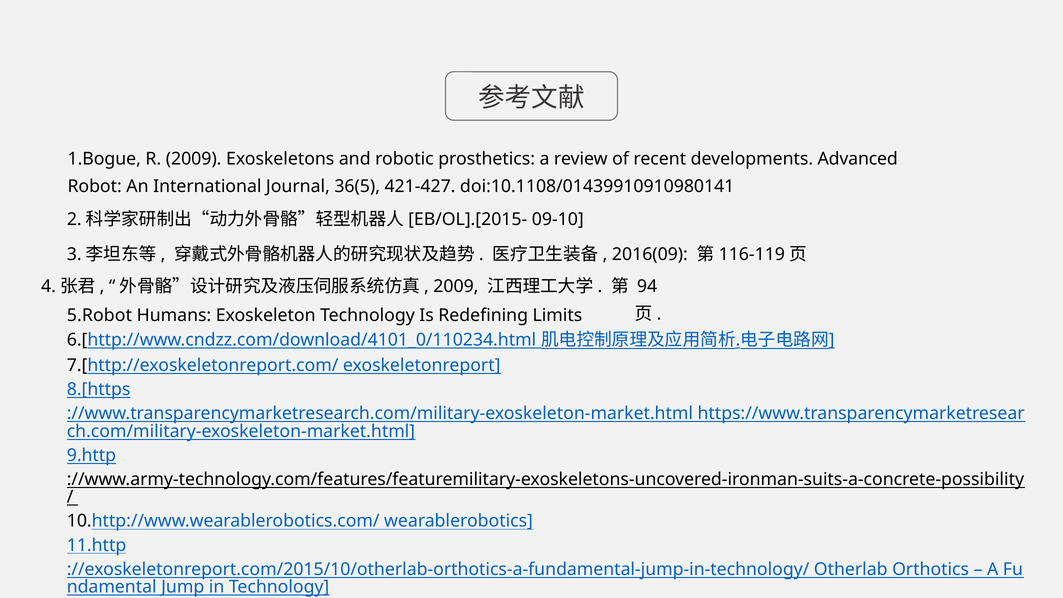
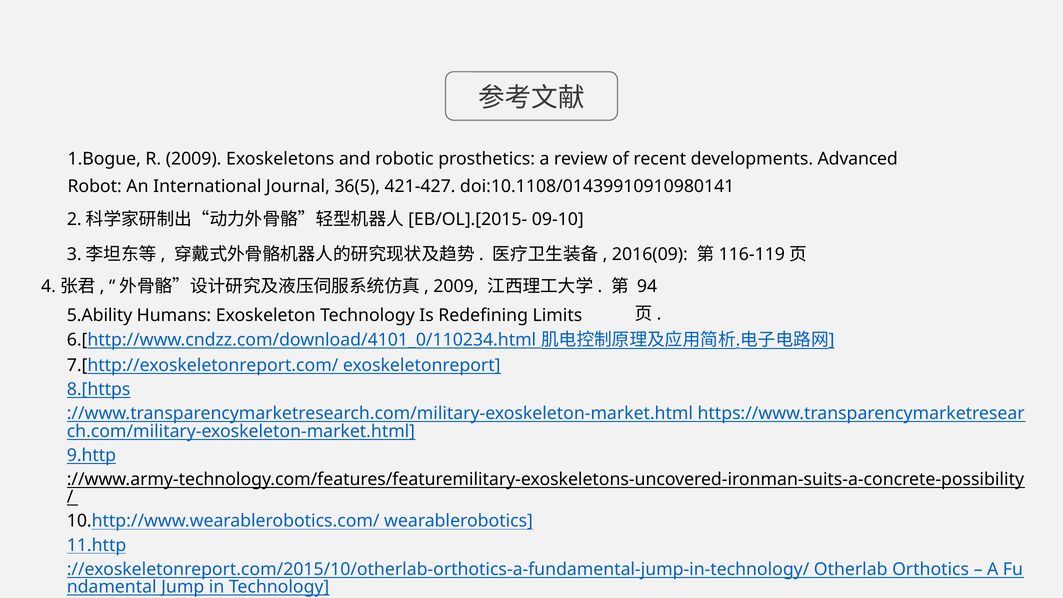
5.Robot: 5.Robot -> 5.Ability (100, 315)
